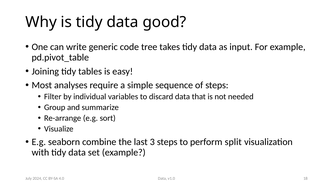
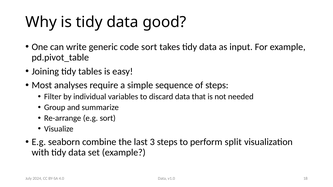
code tree: tree -> sort (149, 47)
